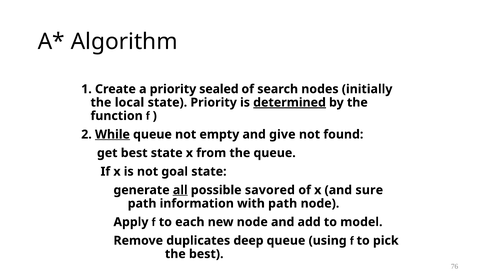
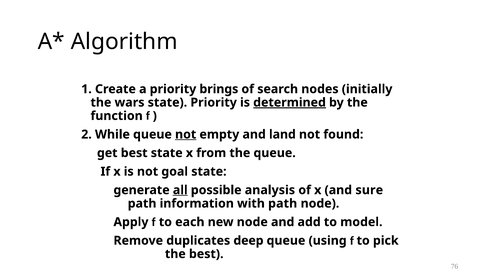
sealed: sealed -> brings (219, 89)
local: local -> wars (130, 102)
While underline: present -> none (112, 134)
not underline: none -> present (186, 134)
give: give -> land (282, 134)
savored: savored -> analysis (270, 190)
